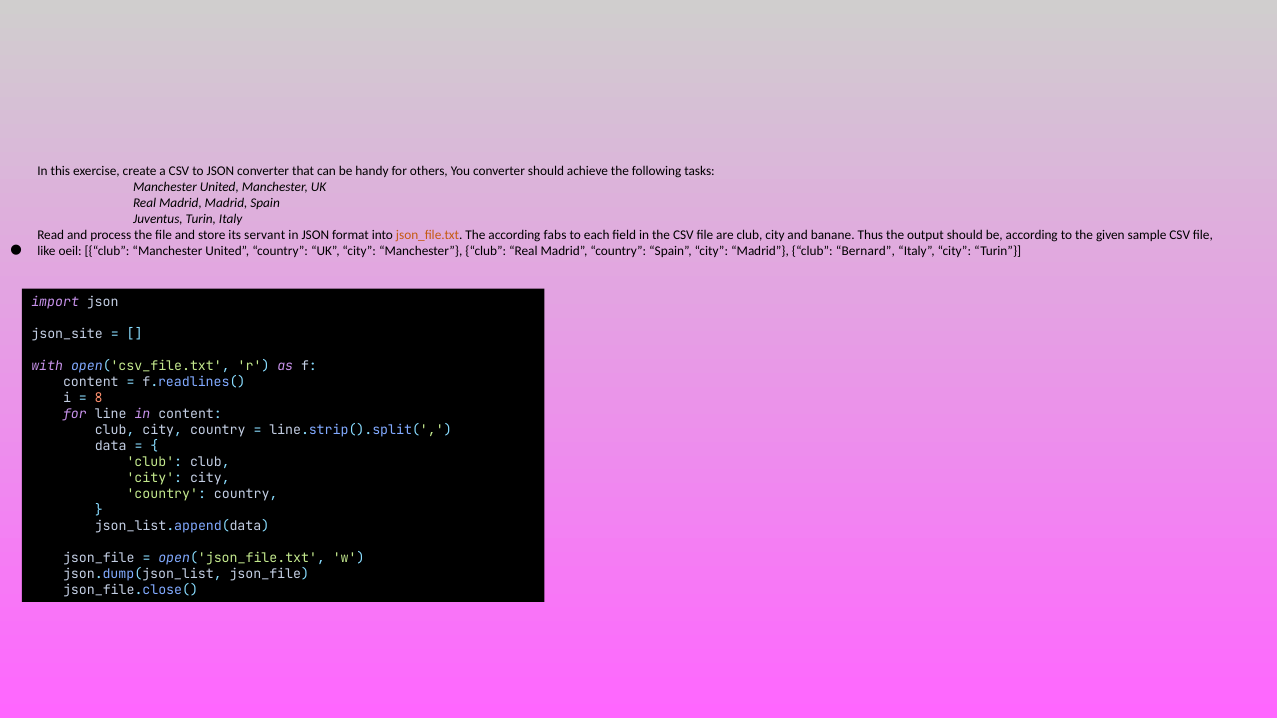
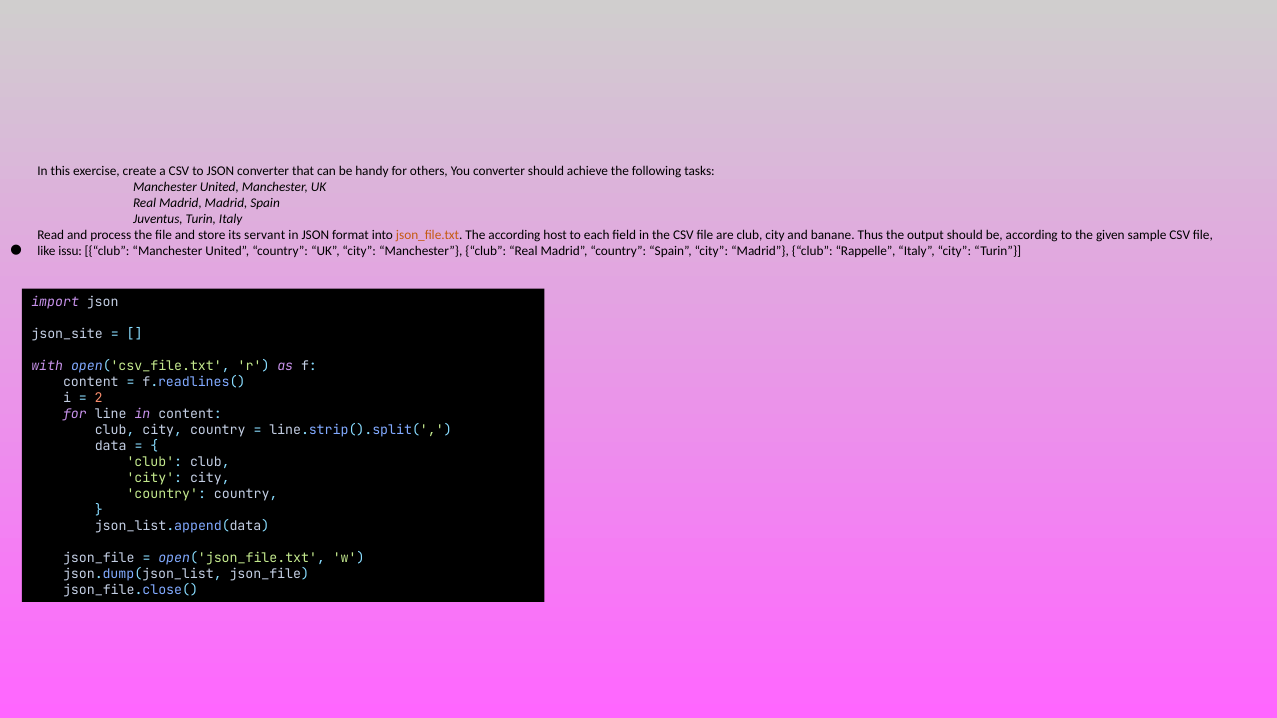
fabs: fabs -> host (555, 235)
oeil: oeil -> issu (70, 251)
Bernard: Bernard -> Rappelle (866, 251)
8: 8 -> 2 (99, 398)
